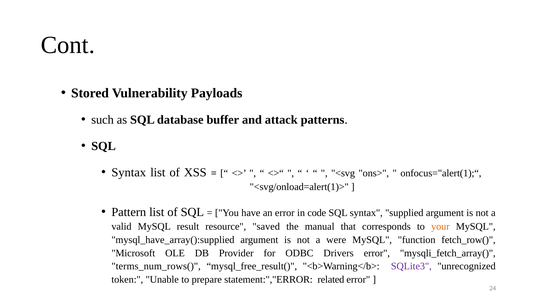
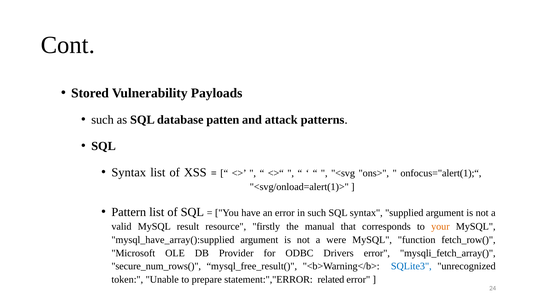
buffer: buffer -> patten (223, 120)
in code: code -> such (317, 213)
saved: saved -> firstly (266, 227)
terms_num_rows(: terms_num_rows( -> secure_num_rows( (156, 266)
SQLite3 colour: purple -> blue (411, 266)
